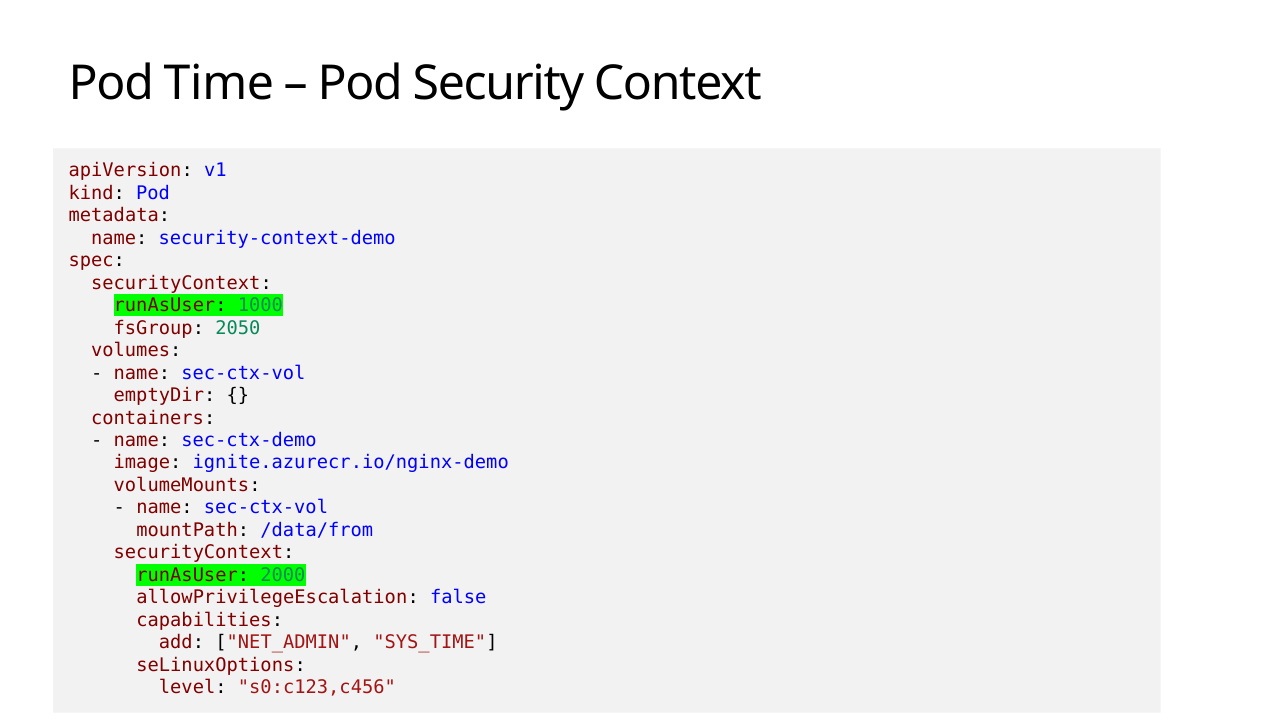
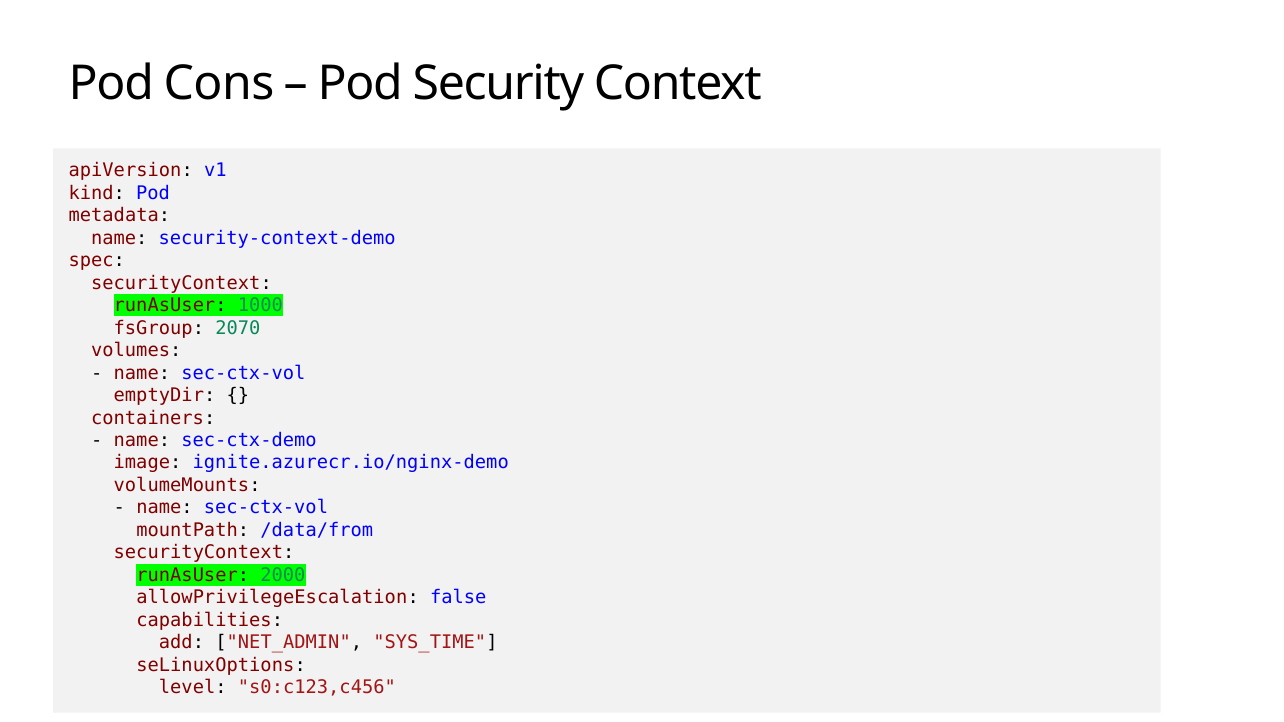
Time: Time -> Cons (219, 83)
2050: 2050 -> 2070 (238, 328)
